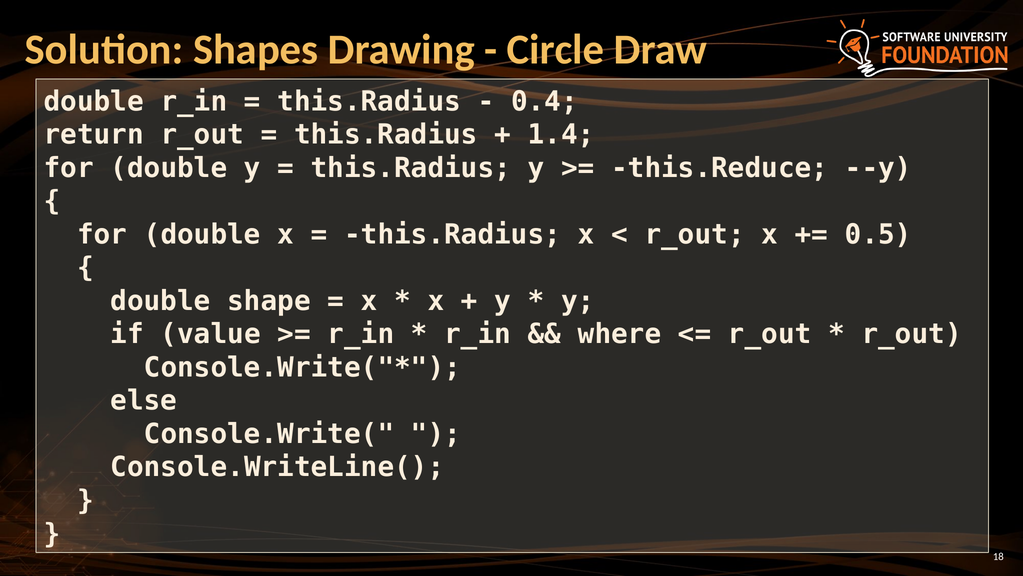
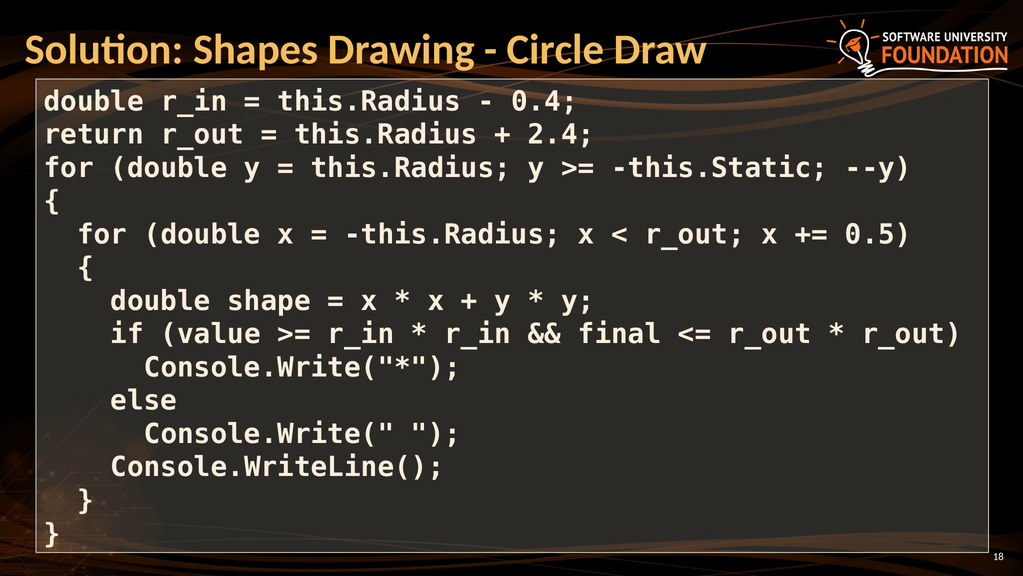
1.4: 1.4 -> 2.4 (561, 135)
this.Reduce: this.Reduce -> this.Static (720, 168)
where: where -> final (620, 334)
